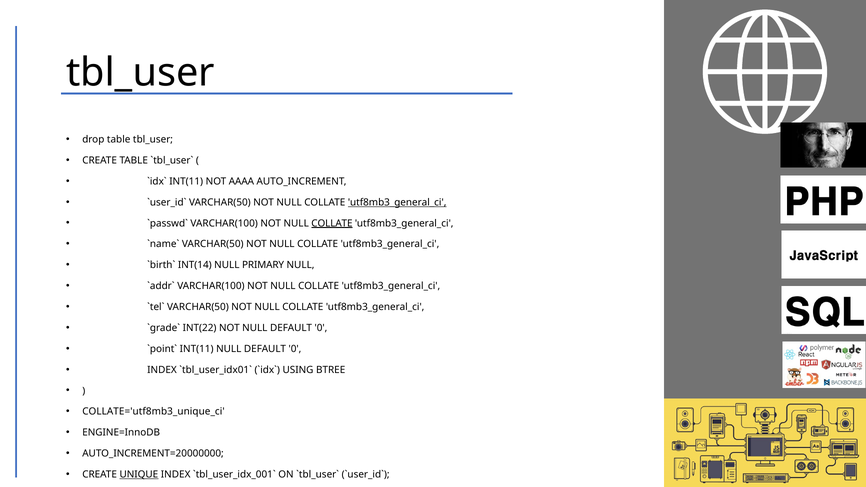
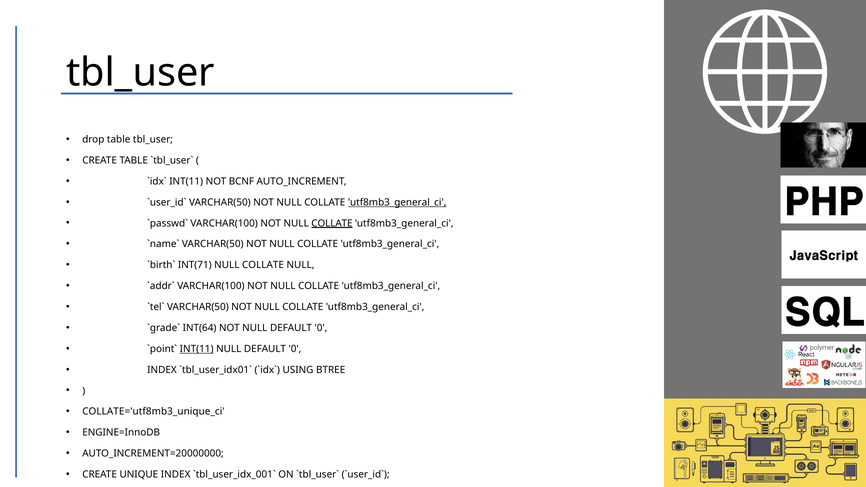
AAAA: AAAA -> BCNF (241, 181)
INT(14: INT(14 -> INT(71 (195, 265)
PRIMARY: PRIMARY -> COLLATE (263, 265)
INT(22: INT(22 -> INT(64 (200, 328)
INT(11 underline: none -> present (197, 349)
UNIQUE underline: present -> none (139, 475)
